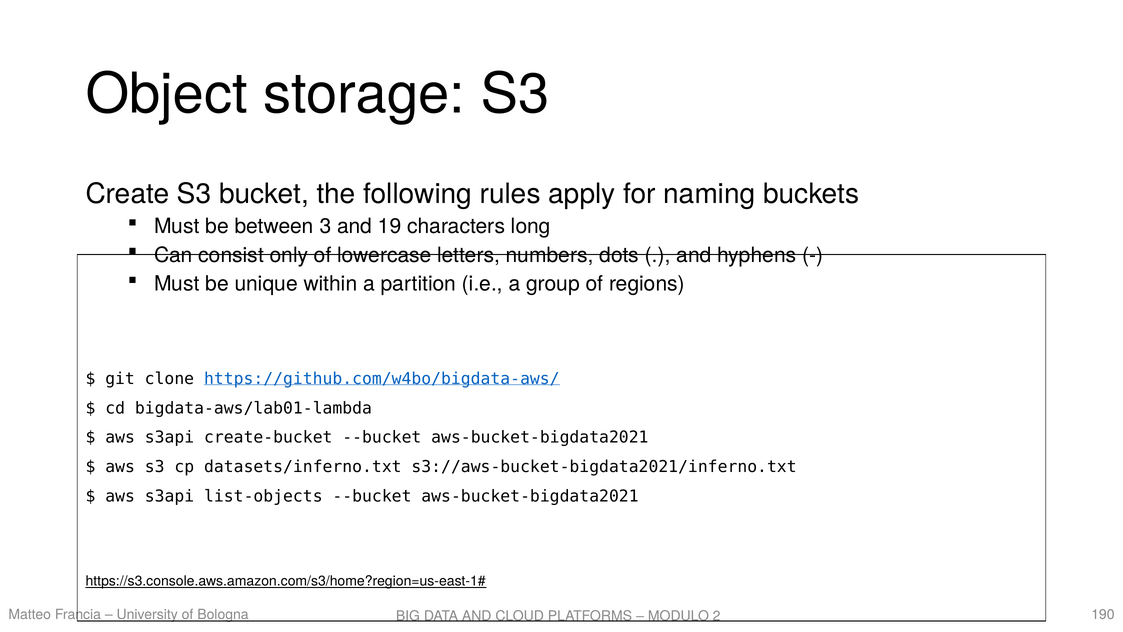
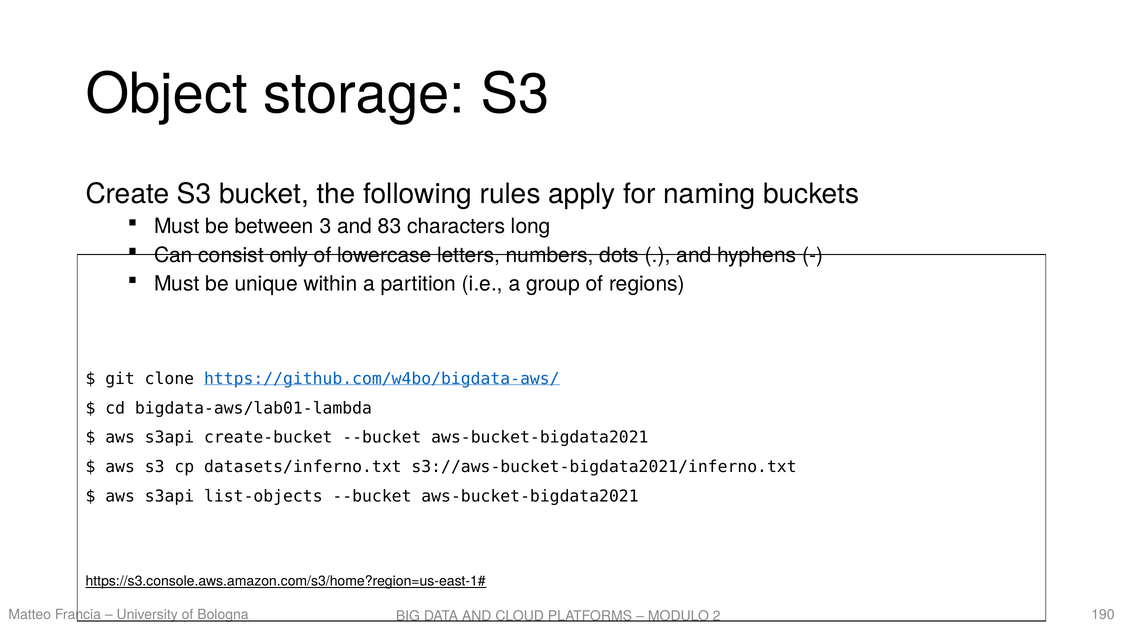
19: 19 -> 83 (390, 226)
